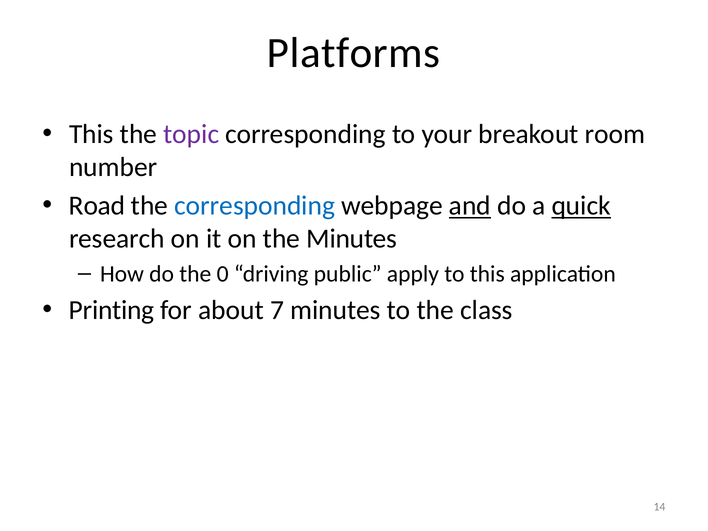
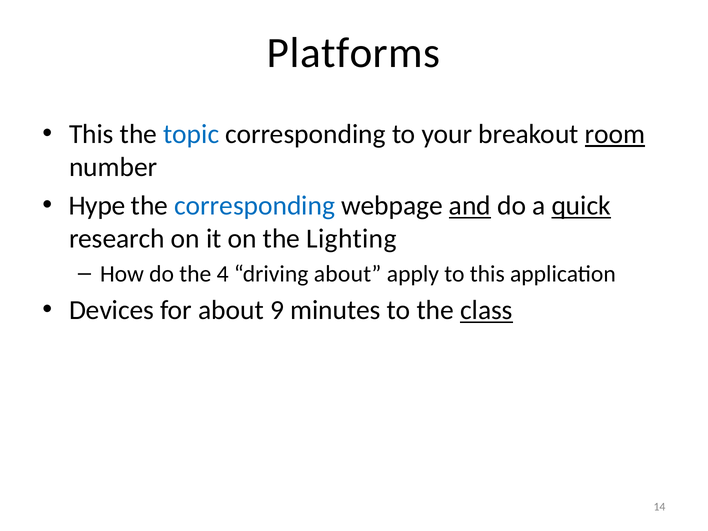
topic colour: purple -> blue (191, 134)
room underline: none -> present (615, 134)
Road: Road -> Hype (97, 206)
the Minutes: Minutes -> Lighting (351, 239)
0: 0 -> 4 (223, 274)
driving public: public -> about (348, 274)
Printing: Printing -> Devices (112, 310)
7: 7 -> 9 (277, 310)
class underline: none -> present (486, 310)
